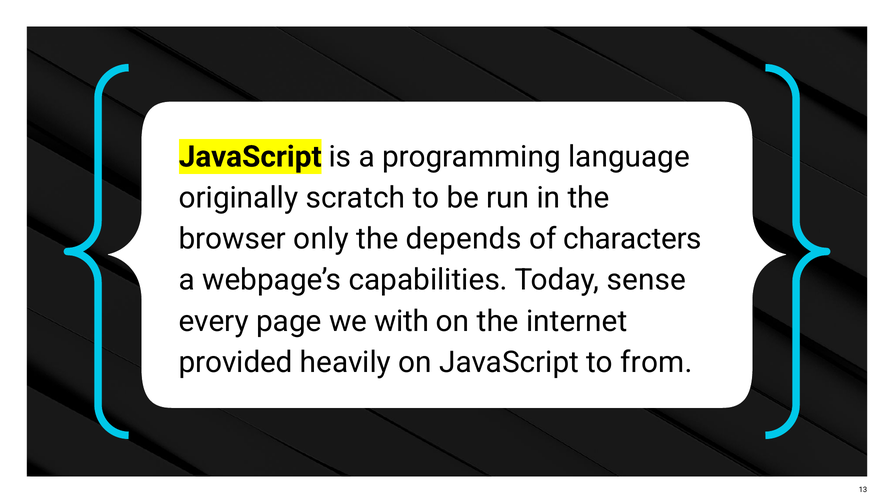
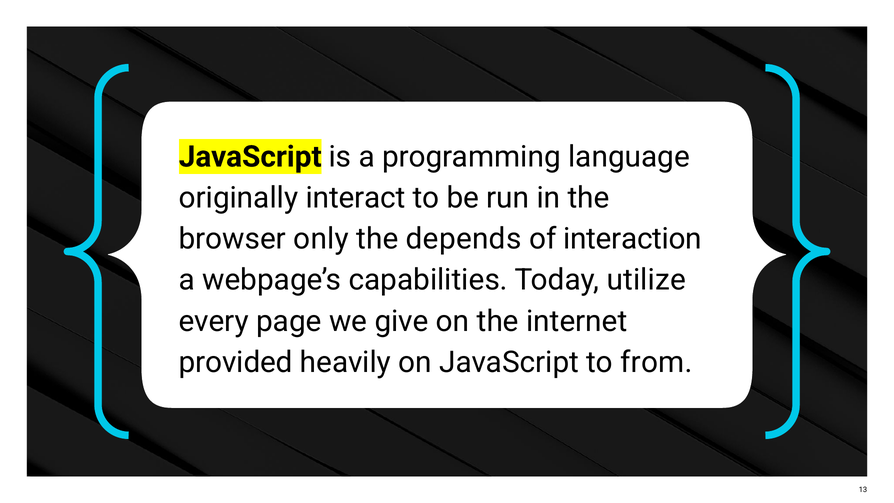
scratch: scratch -> interact (356, 198)
characters: characters -> interaction (633, 239)
sense: sense -> utilize (646, 280)
with: with -> give (402, 321)
